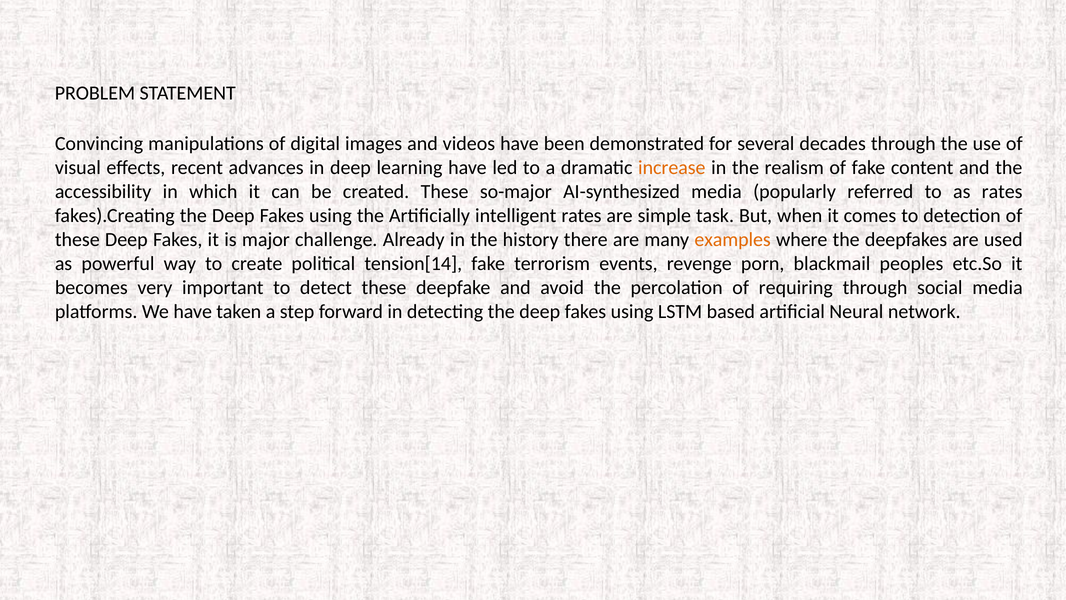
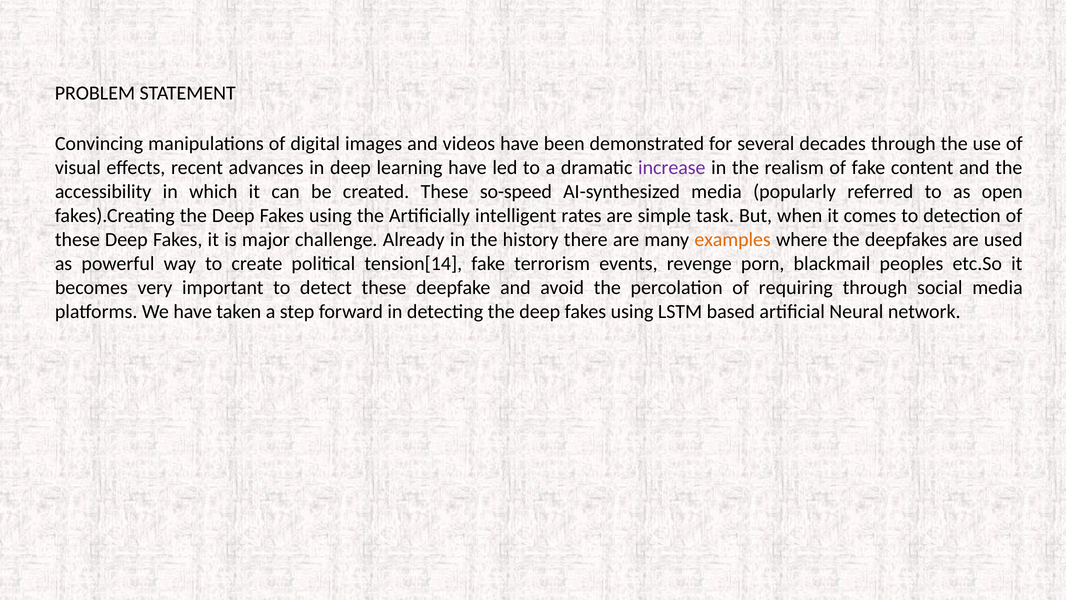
increase colour: orange -> purple (672, 168)
so-major: so-major -> so-speed (516, 192)
as rates: rates -> open (1002, 192)
